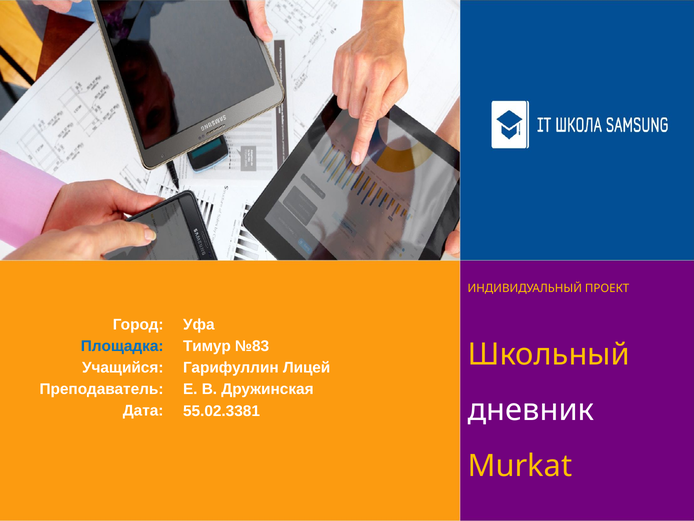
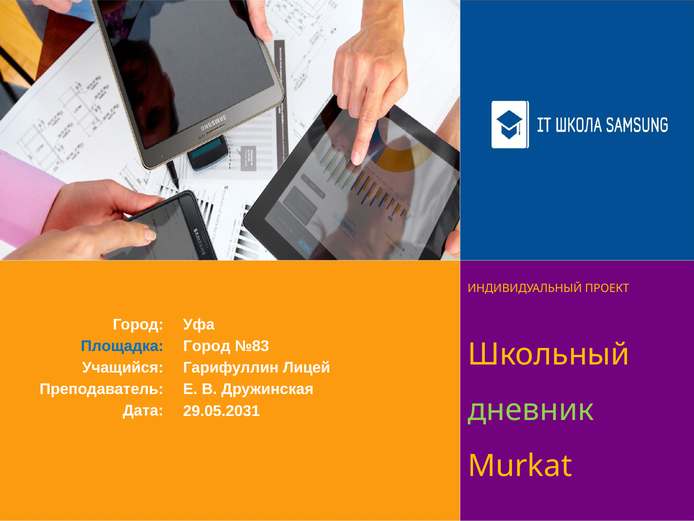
Тимур: Тимур -> Город (207, 346)
дневник colour: white -> light green (531, 410)
55.02.3381: 55.02.3381 -> 29.05.2031 (222, 411)
